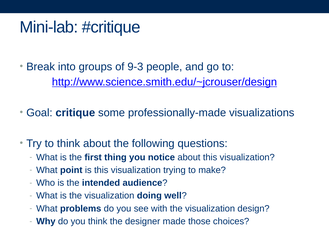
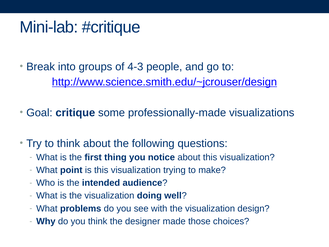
9-3: 9-3 -> 4-3 (135, 67)
